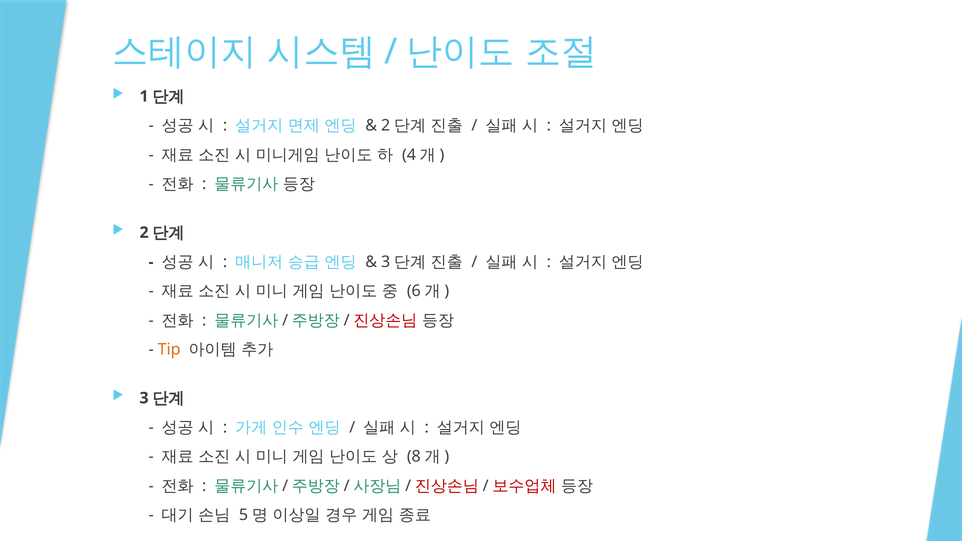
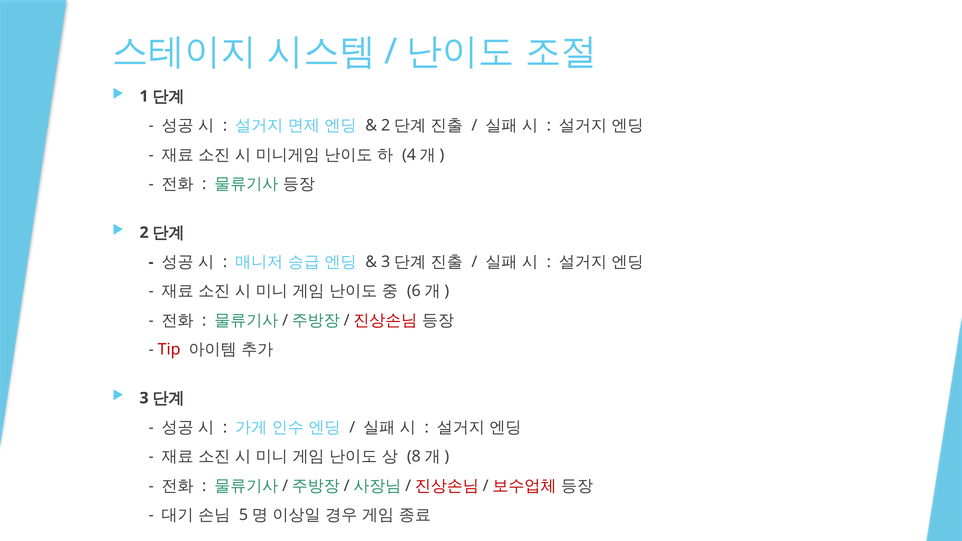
Tip colour: orange -> red (169, 350)
